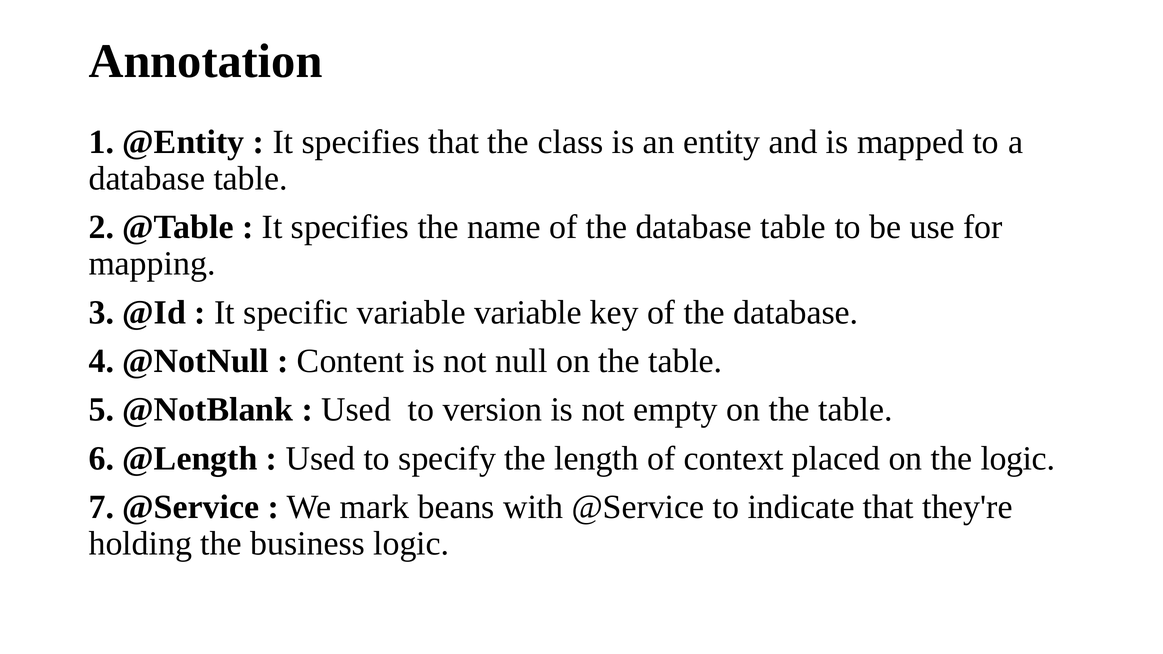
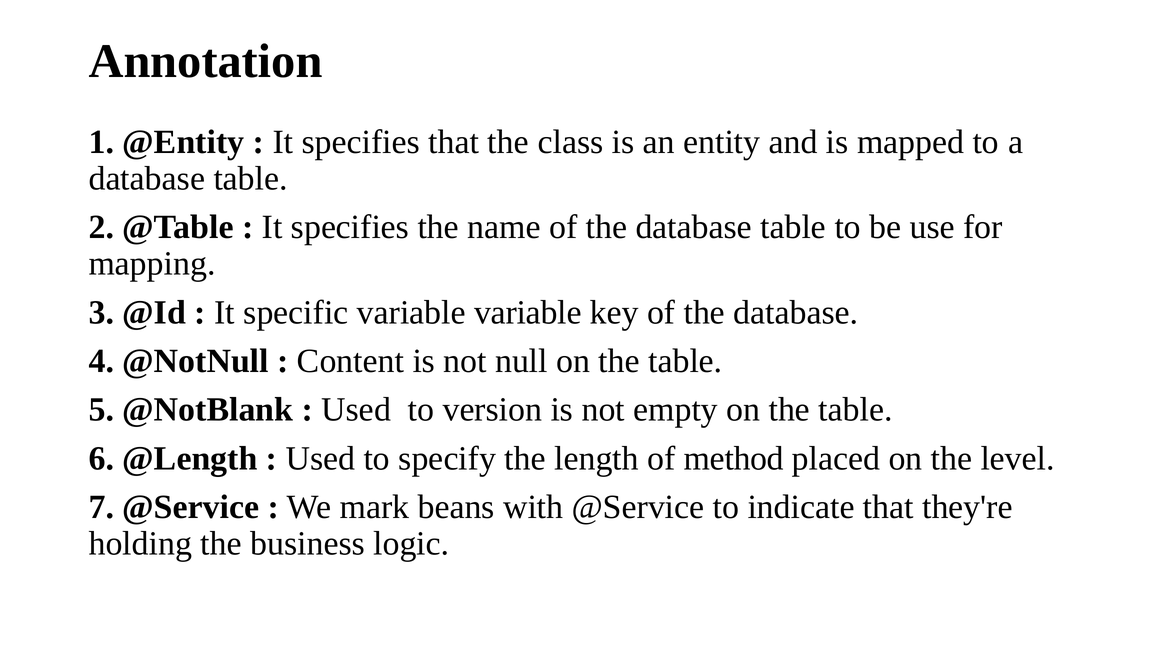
context: context -> method (734, 459)
the logic: logic -> level (1018, 459)
